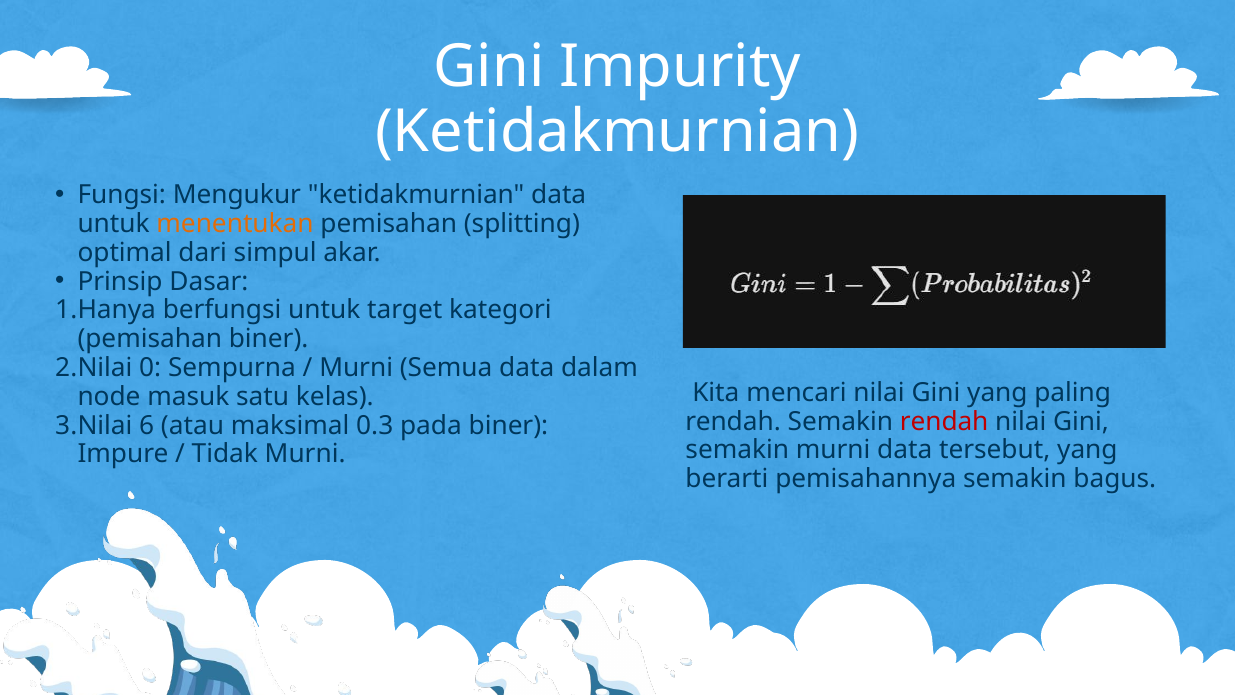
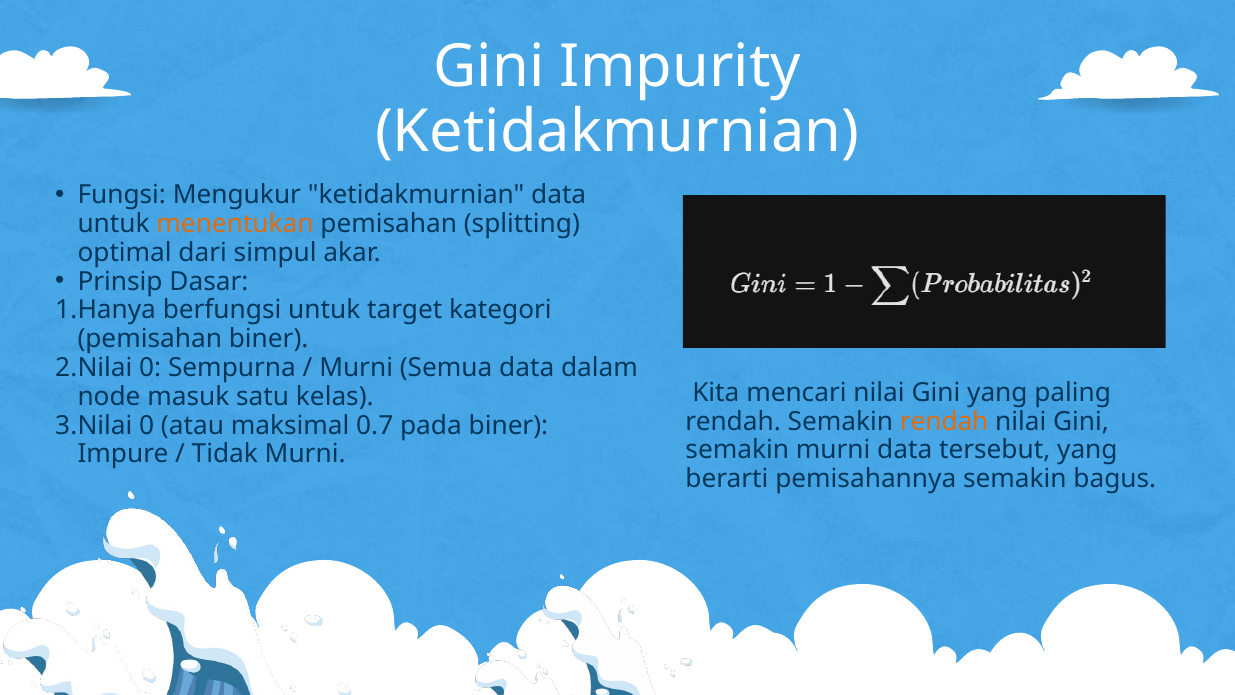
rendah colour: red -> orange (944, 421)
6: 6 -> 0 (147, 425)
0.3: 0.3 -> 0.7 (375, 425)
